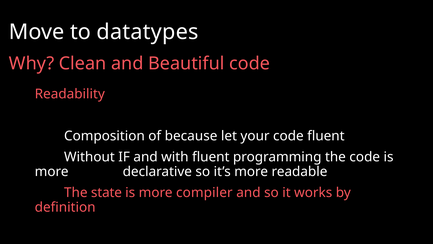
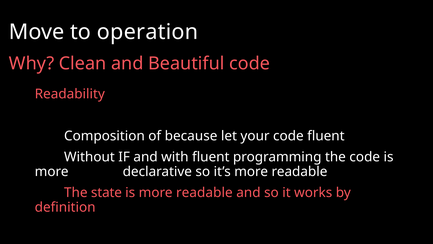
datatypes: datatypes -> operation (148, 32)
is more compiler: compiler -> readable (204, 192)
